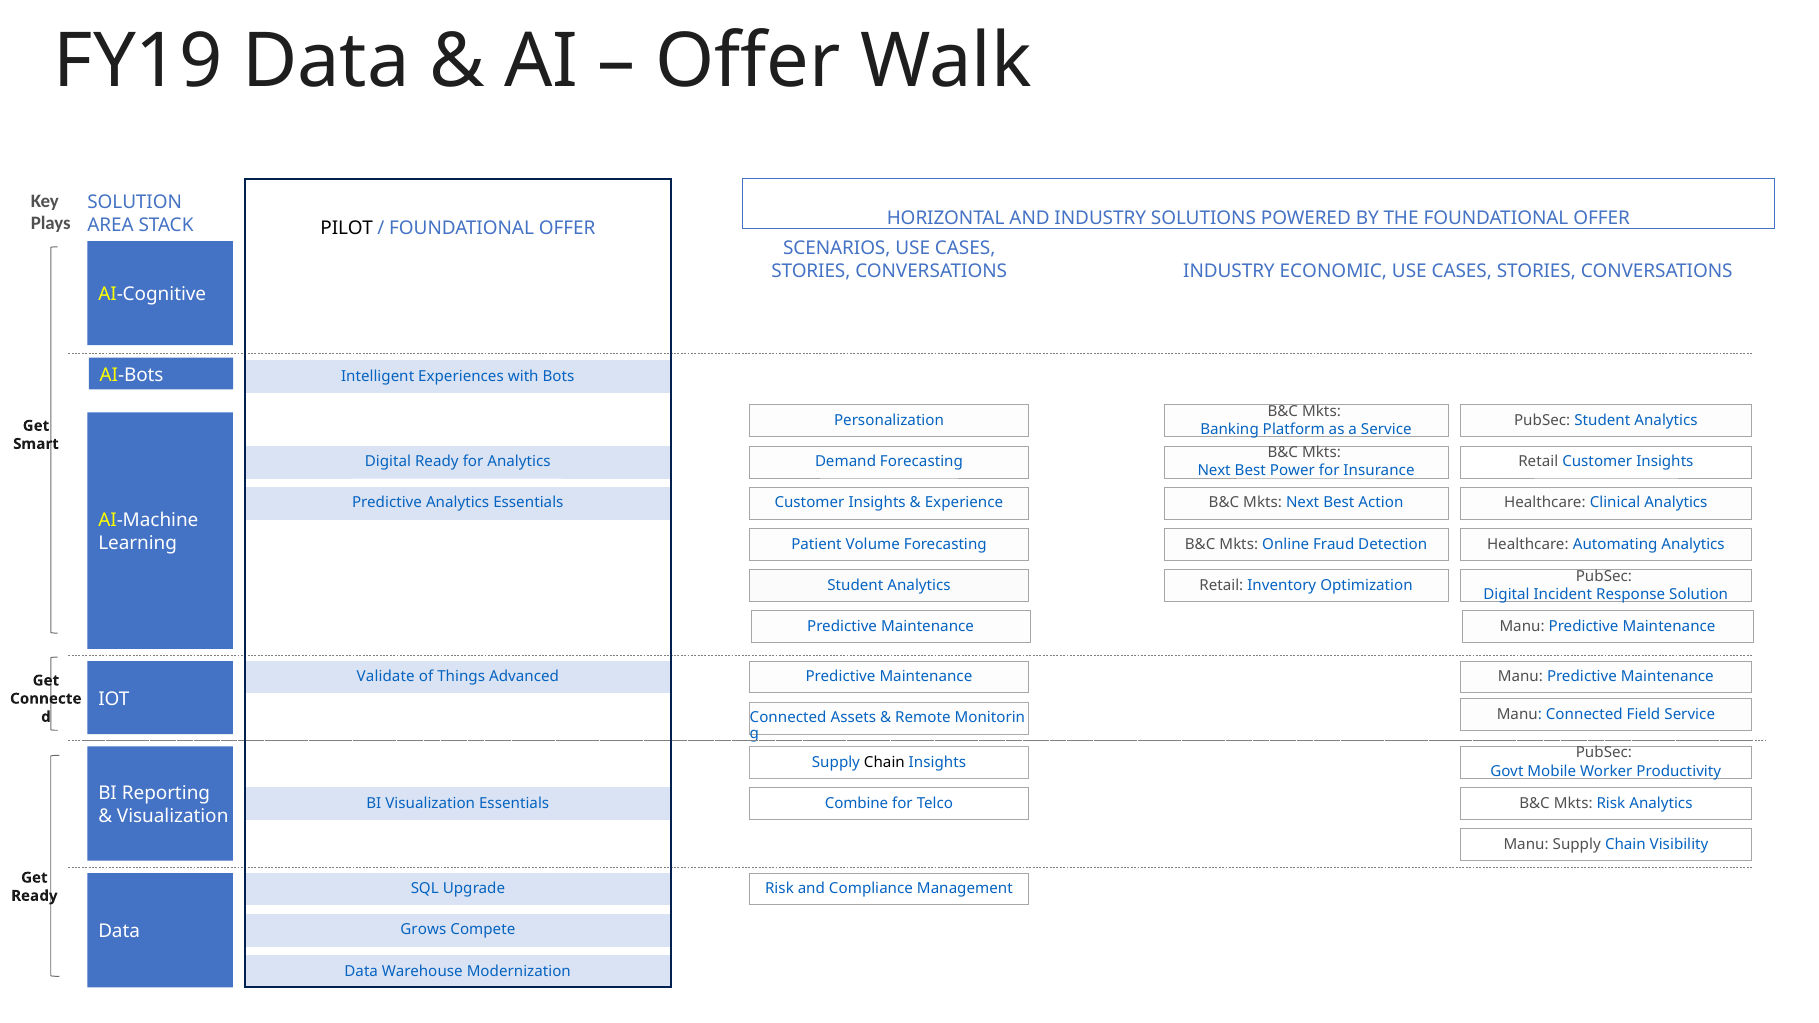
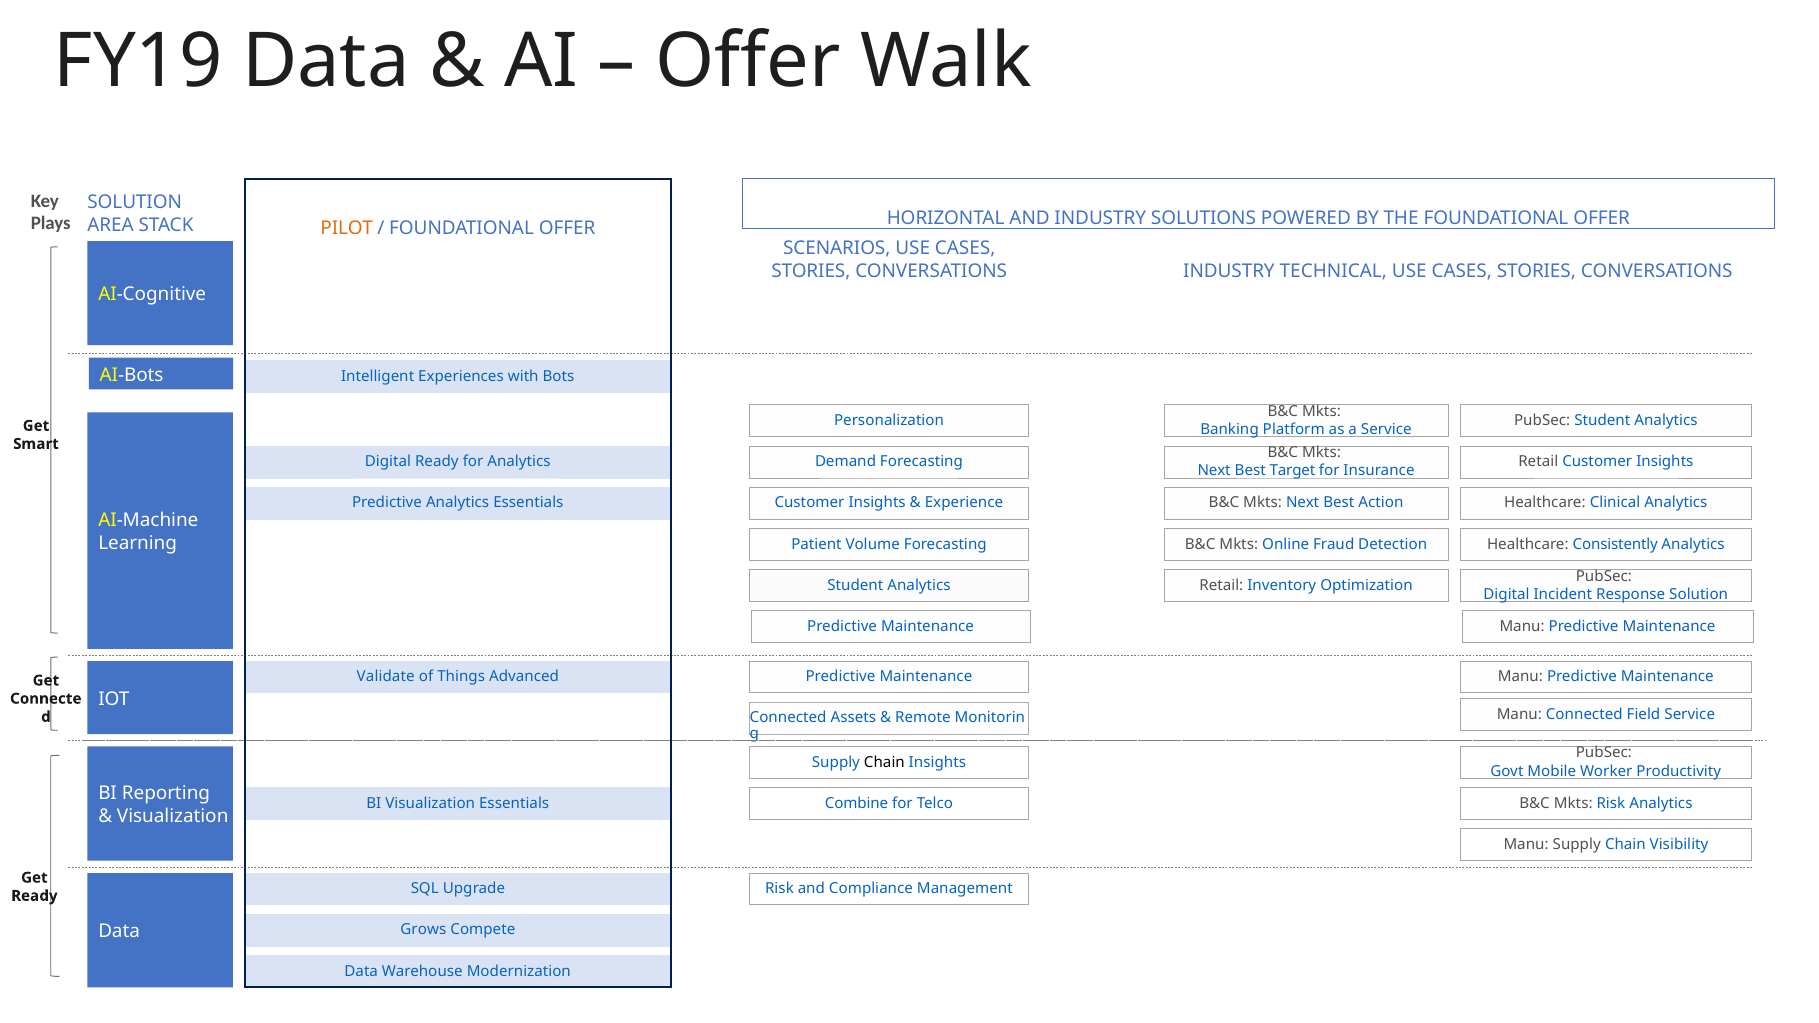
PILOT colour: black -> orange (347, 229)
ECONOMIC: ECONOMIC -> TECHNICAL (1333, 271)
Power: Power -> Target (1292, 471)
Automating: Automating -> Consistently (1615, 544)
